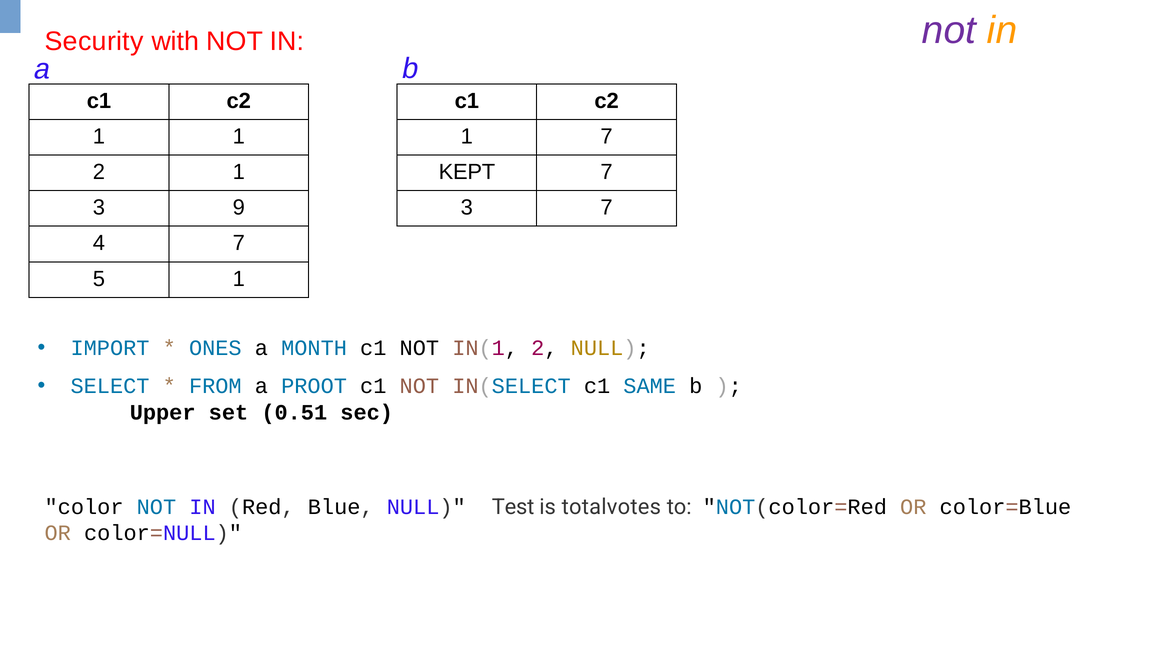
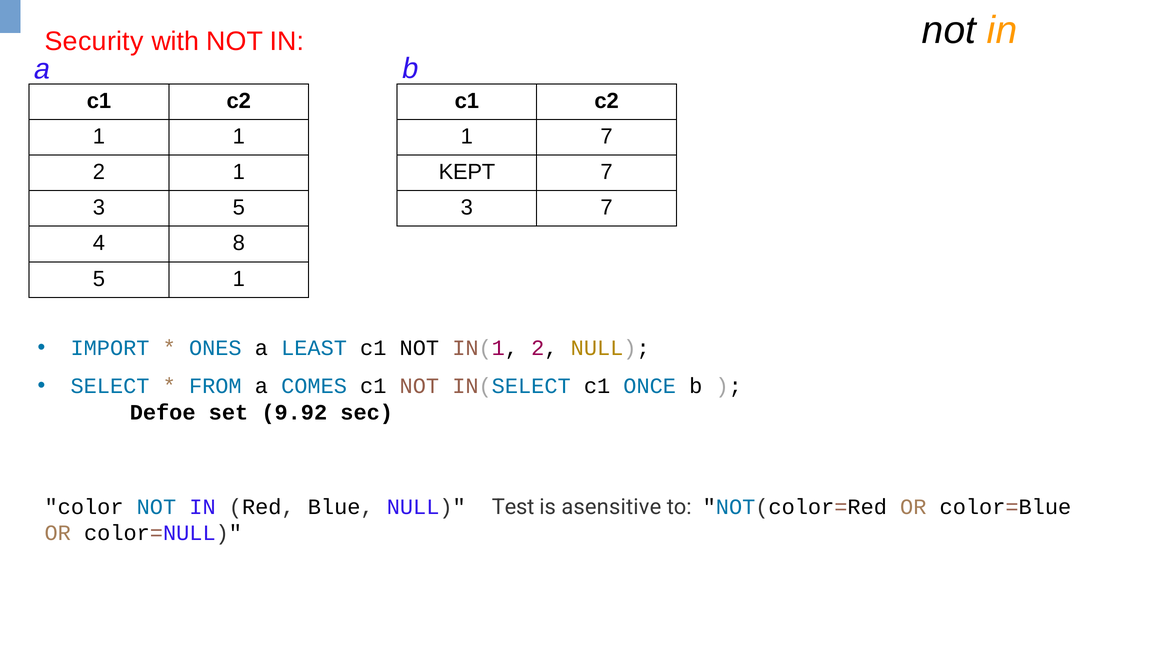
not colour: purple -> black (949, 30)
3 9: 9 -> 5 (239, 208)
4 7: 7 -> 8 (239, 243)
MONTH: MONTH -> LEAST (314, 348)
PROOT: PROOT -> COMES (314, 386)
SAME: SAME -> ONCE (650, 386)
Upper: Upper -> Defoe (163, 412)
0.51: 0.51 -> 9.92 (294, 412)
totalvotes: totalvotes -> asensitive (611, 507)
